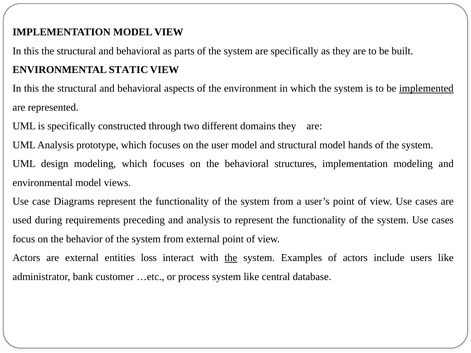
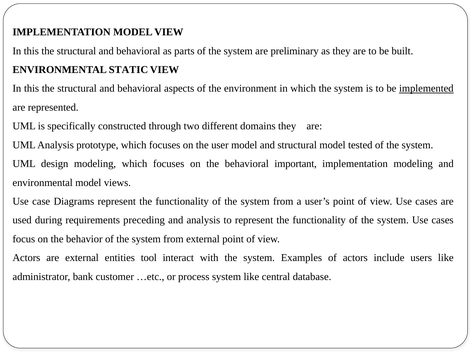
are specifically: specifically -> preliminary (295, 51)
hands: hands -> tested (360, 145)
structures: structures -> important (296, 164)
loss: loss -> tool (149, 258)
the underline: present -> none (231, 258)
